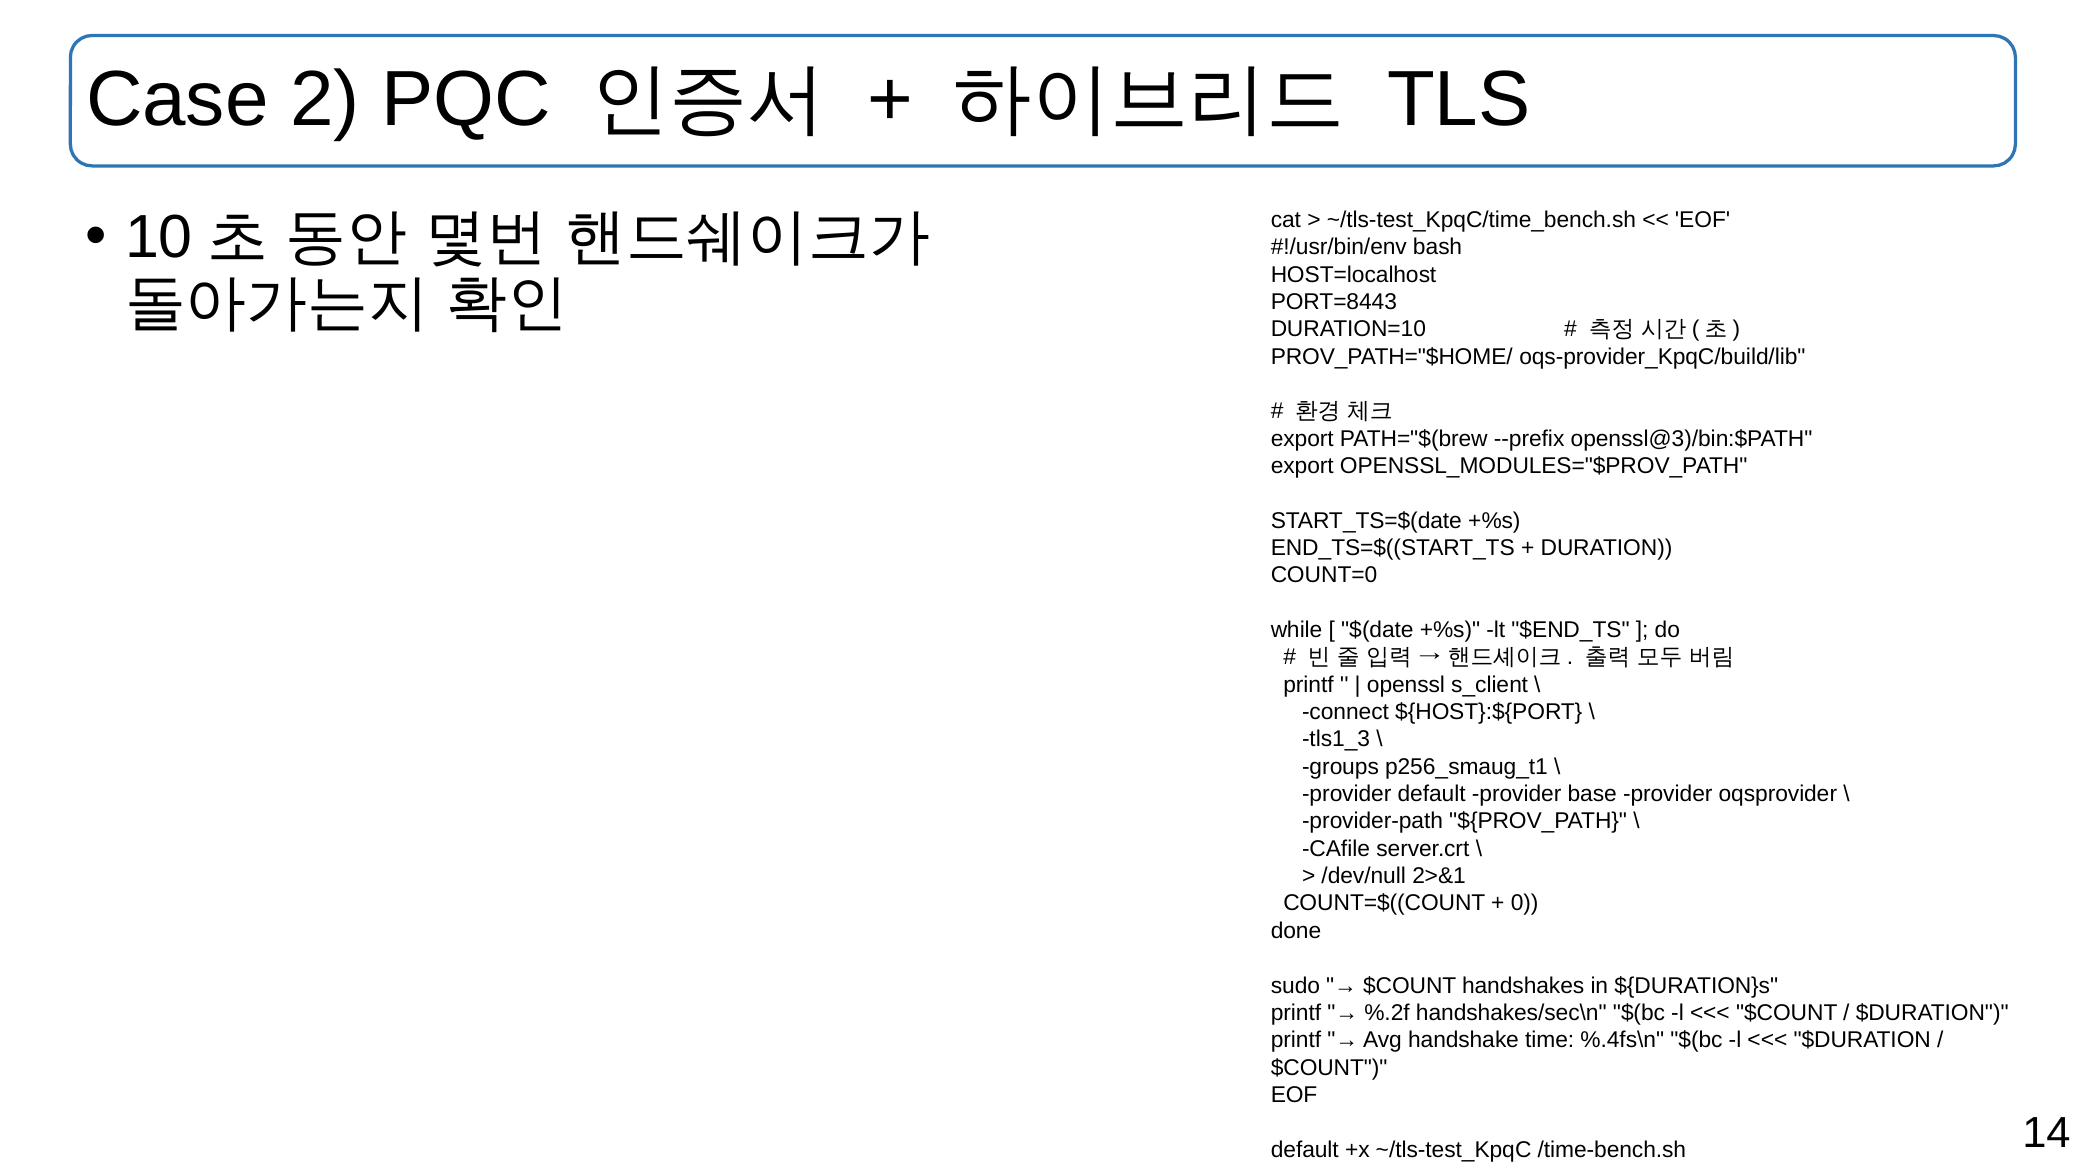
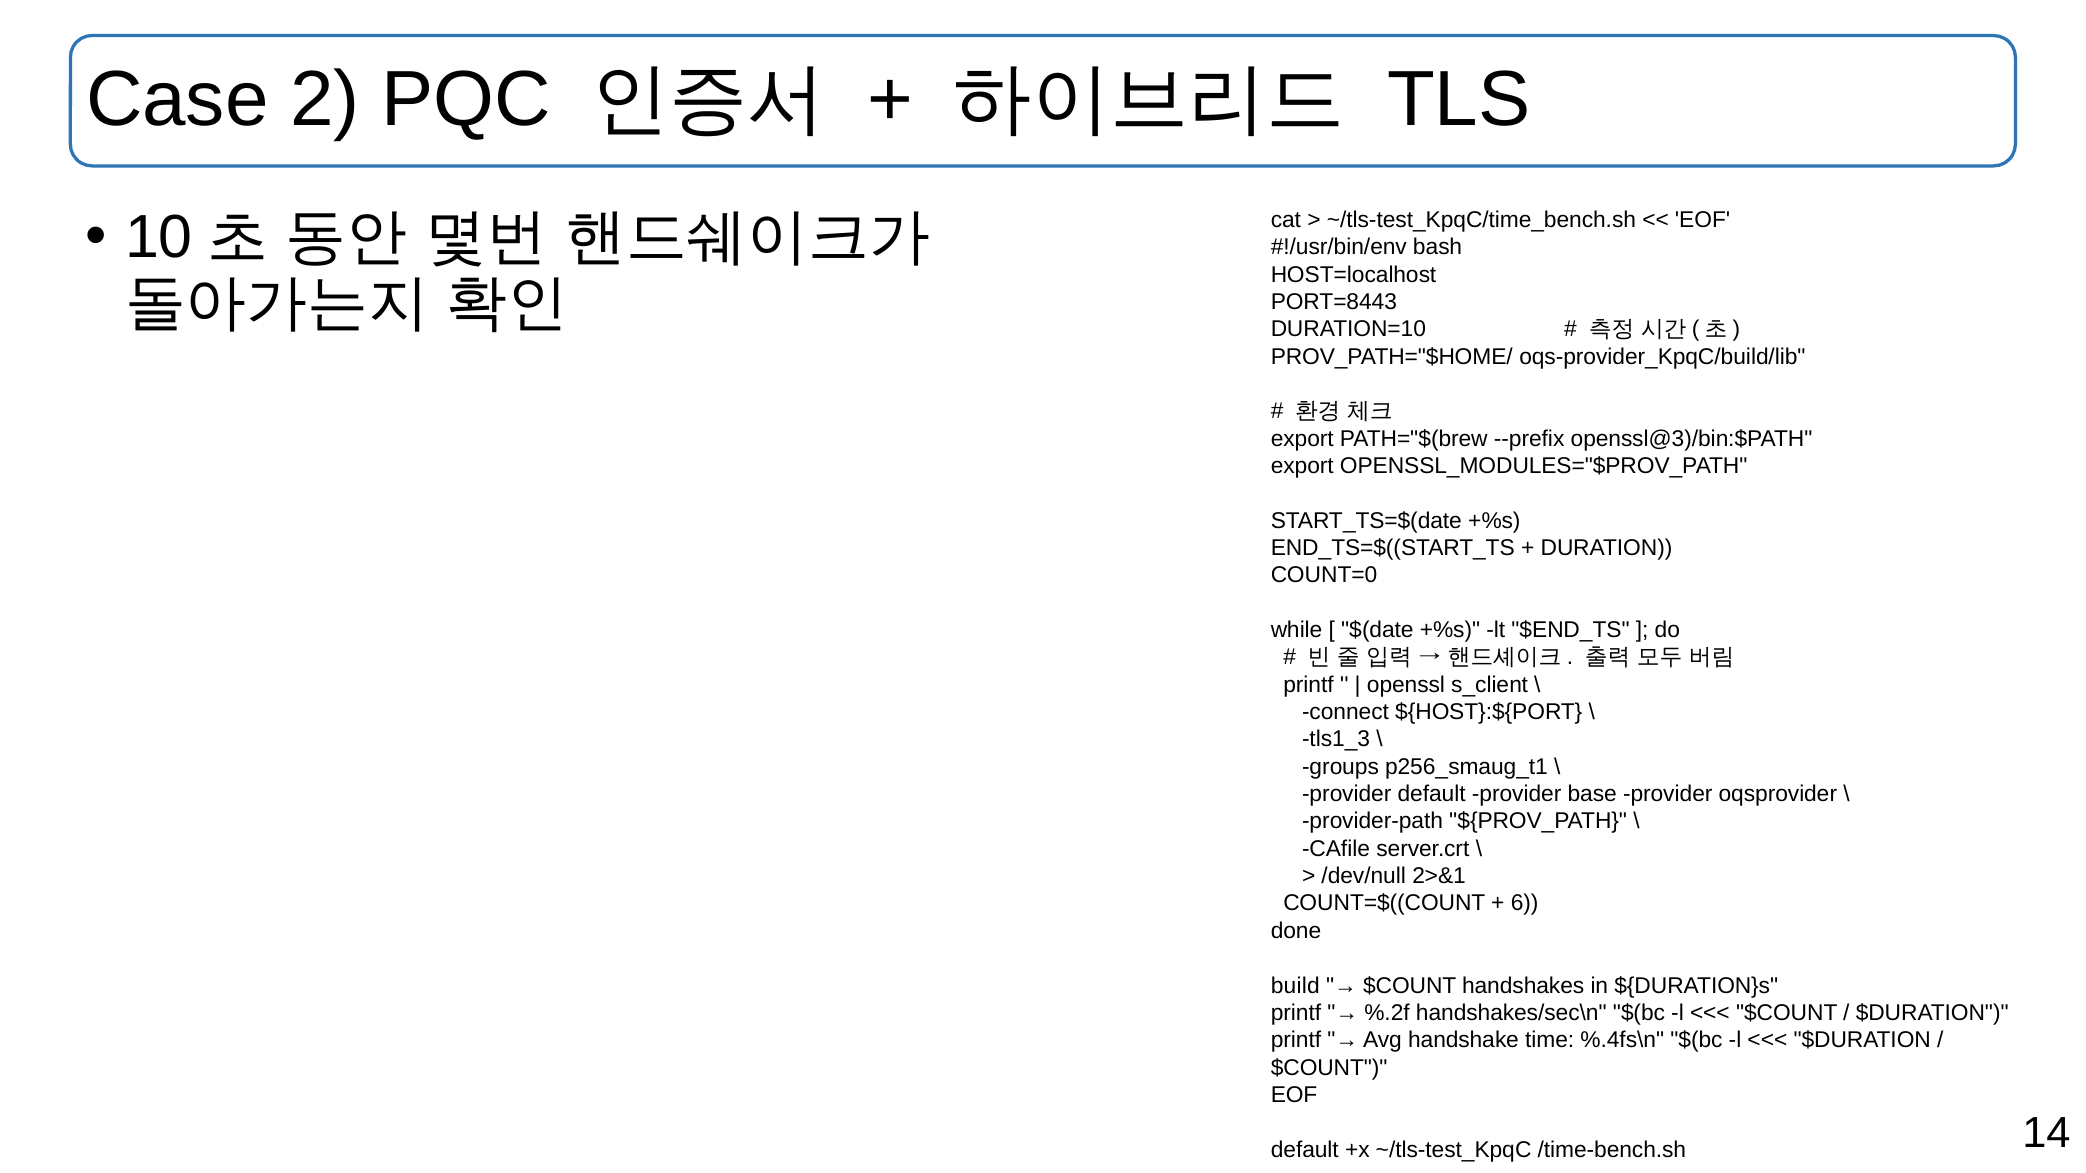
0: 0 -> 6 (1525, 904)
sudo: sudo -> build (1295, 986)
